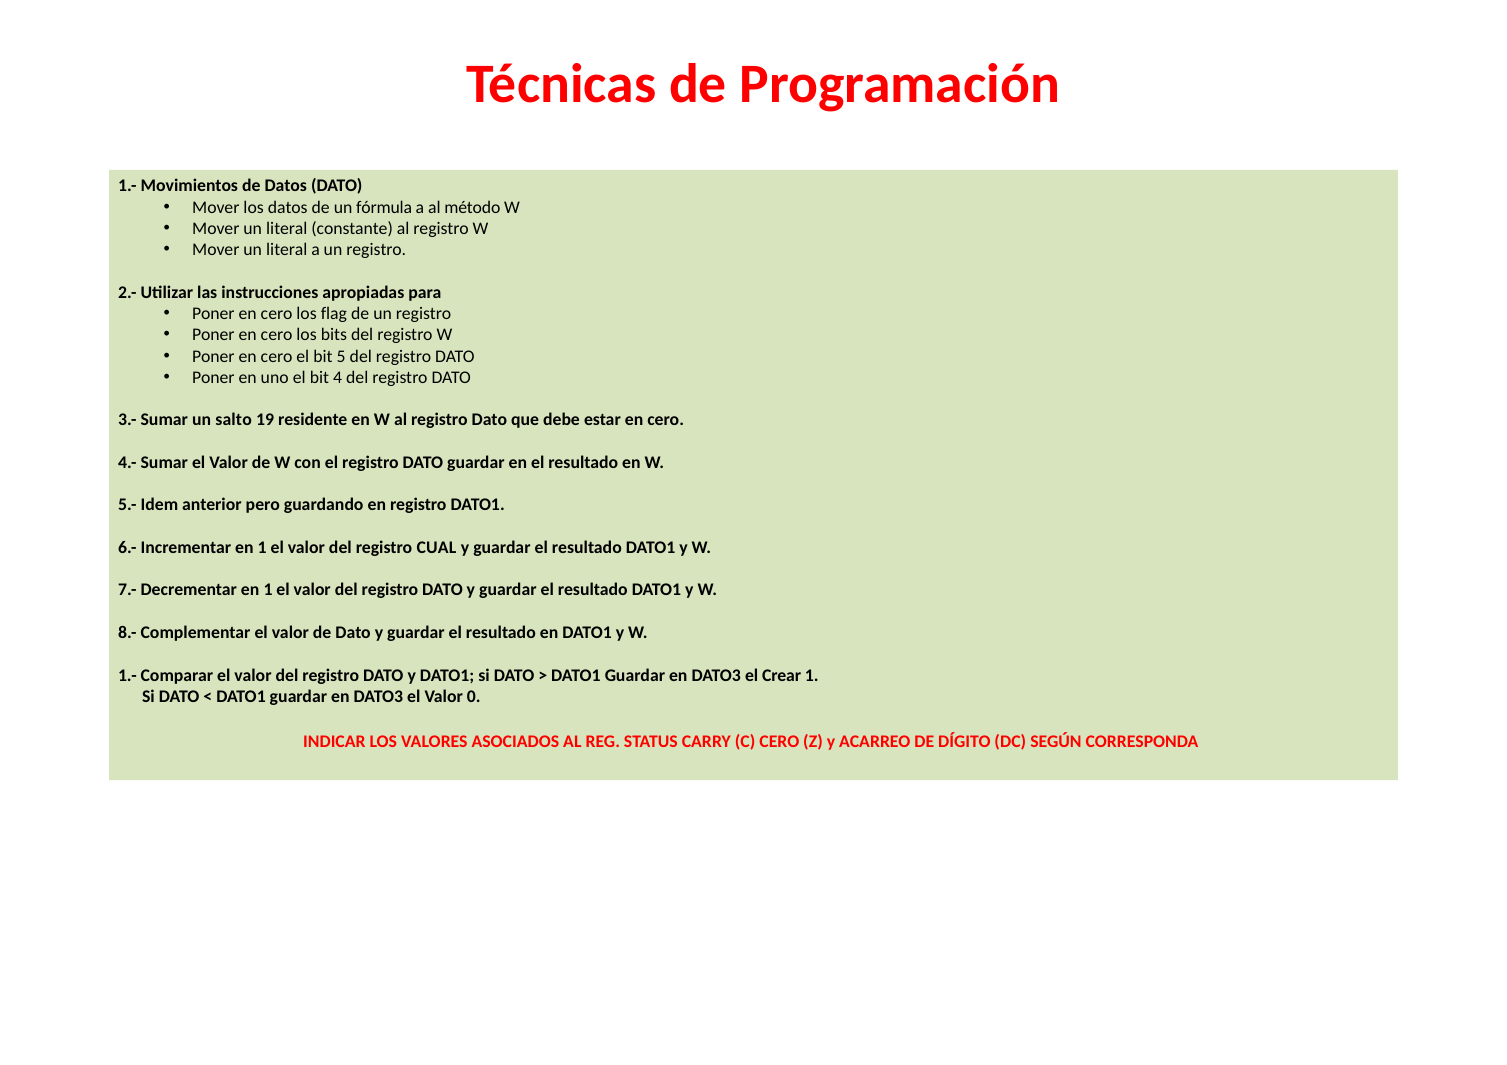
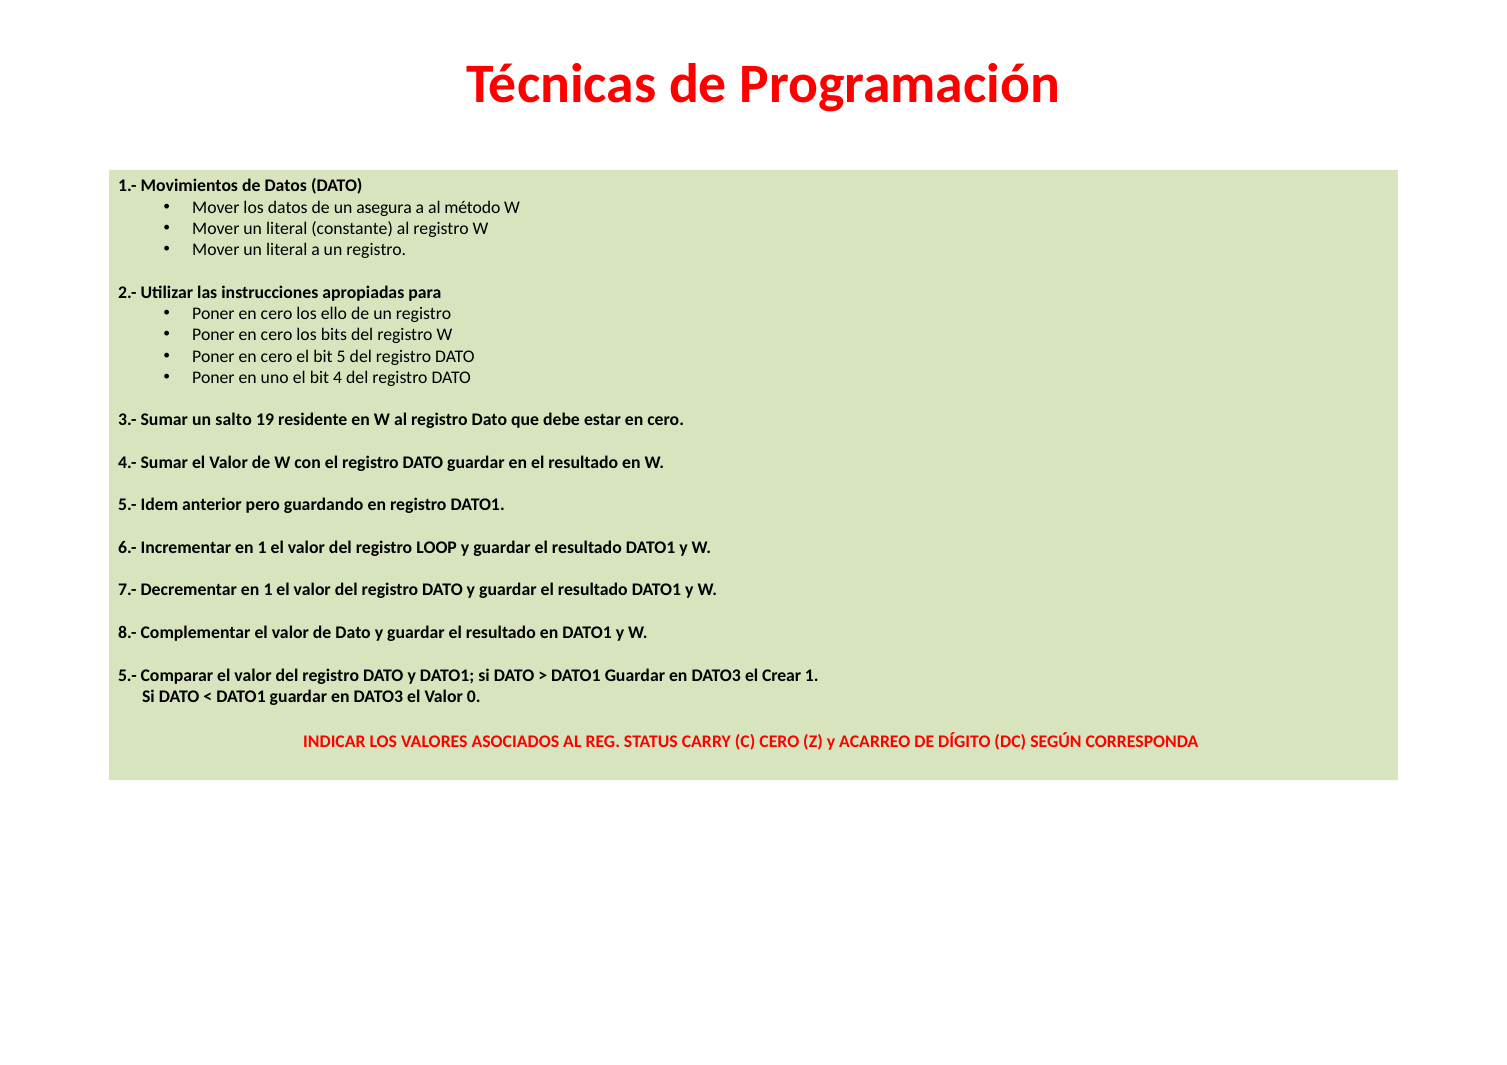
fórmula: fórmula -> asegura (384, 208)
flag: flag -> ello (334, 314)
CUAL: CUAL -> LOOP (437, 548)
1.-: 1.- -> 5.- (127, 676)
